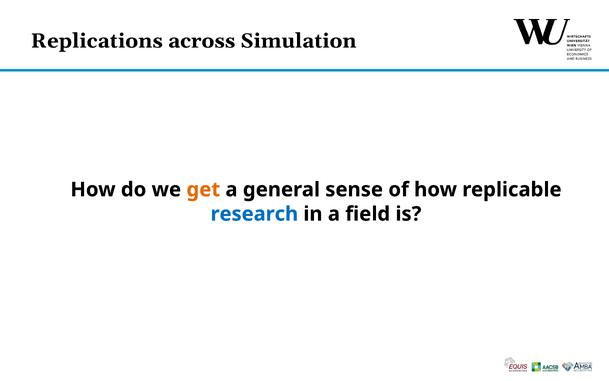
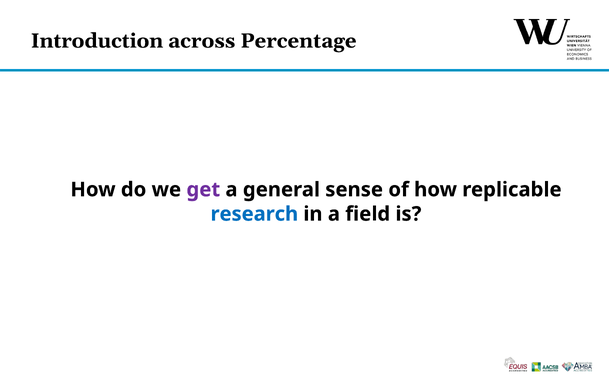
Replications: Replications -> Introduction (97, 41)
Simulation: Simulation -> Percentage (298, 41)
get colour: orange -> purple (203, 189)
